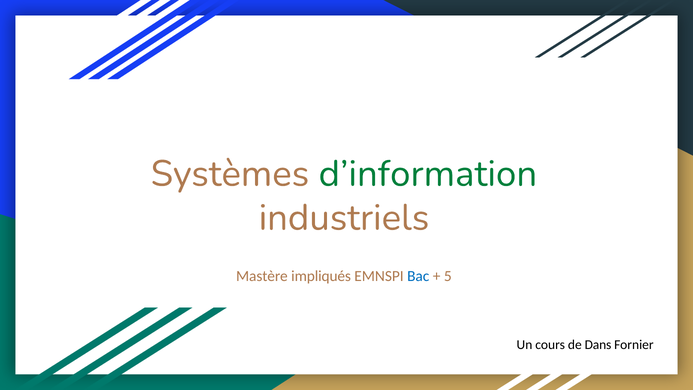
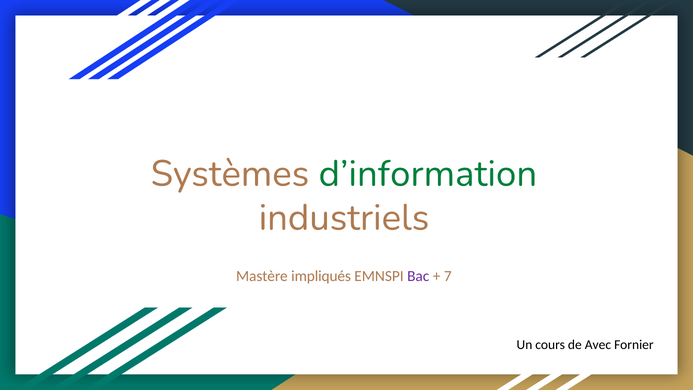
Bac colour: blue -> purple (418, 276)
5: 5 -> 7 (448, 276)
Dans: Dans -> Avec (598, 345)
